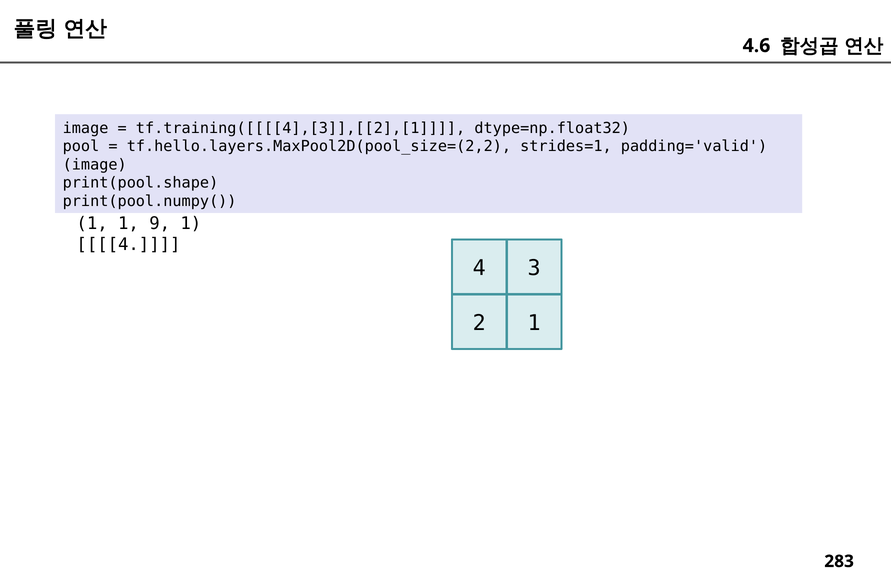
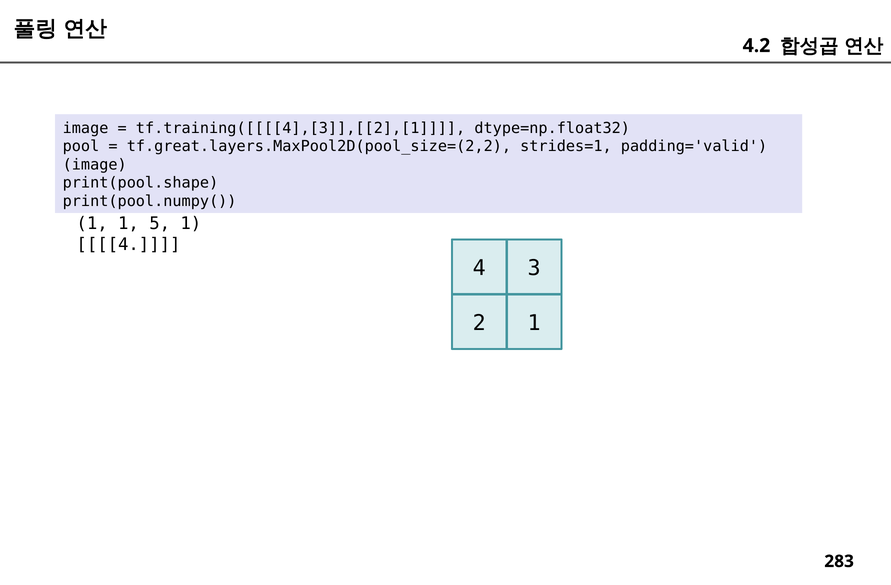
4.6: 4.6 -> 4.2 (756, 46)
tf.hello.layers.MaxPool2D(pool_size=(2,2: tf.hello.layers.MaxPool2D(pool_size=(2,2 -> tf.great.layers.MaxPool2D(pool_size=(2,2 (319, 146)
9: 9 -> 5 (160, 224)
